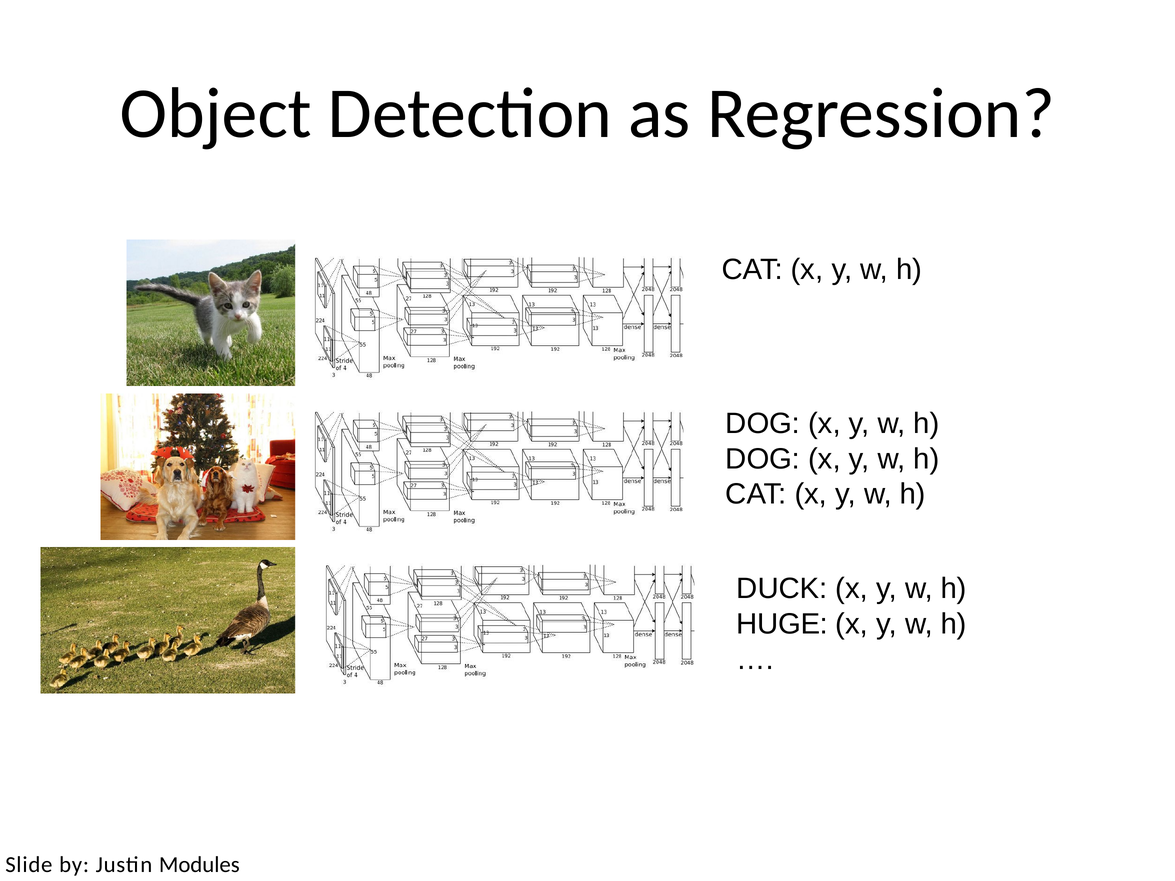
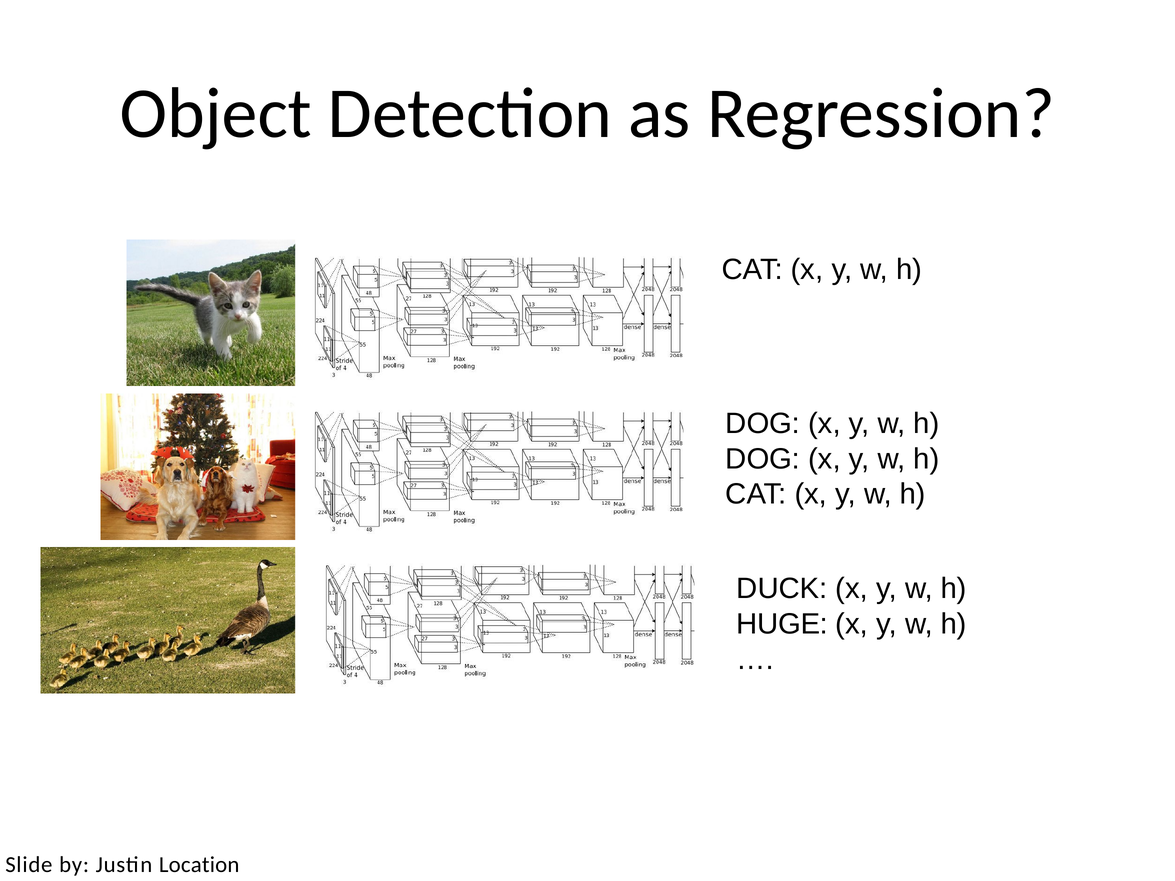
Modules: Modules -> Location (199, 865)
